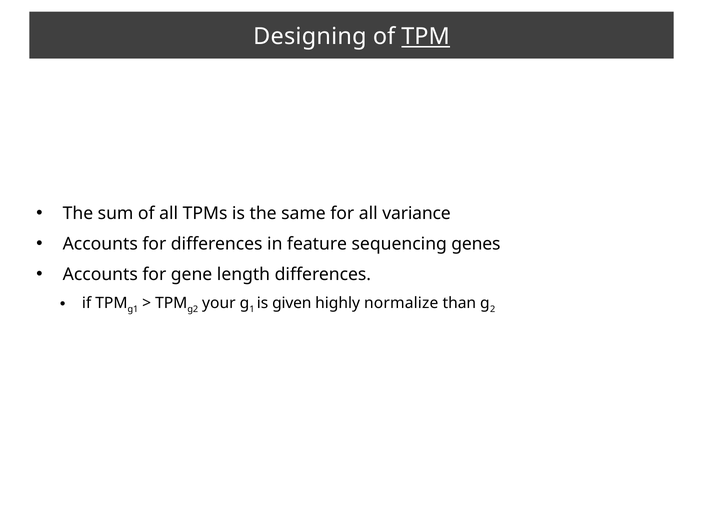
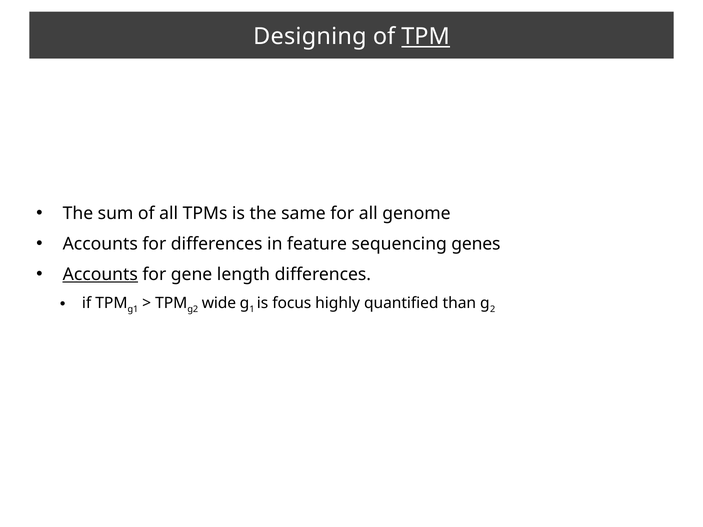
variance: variance -> genome (417, 214)
Accounts underline: none -> present (100, 275)
your: your -> wide (219, 303)
given: given -> focus (292, 303)
normalize: normalize -> quantified (401, 303)
